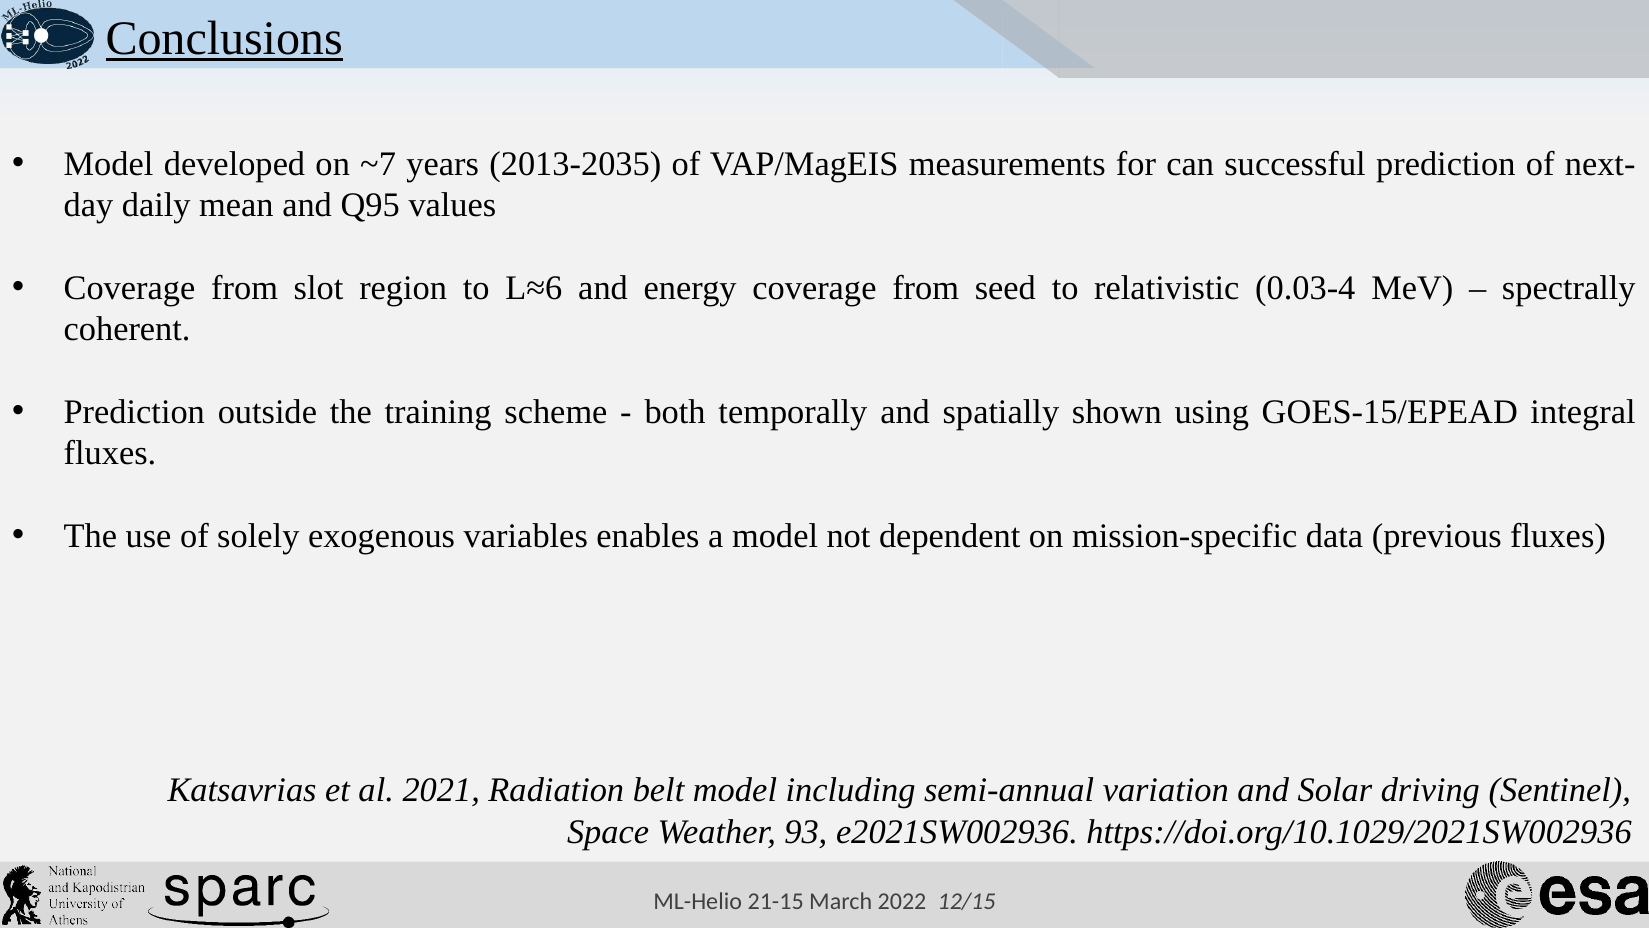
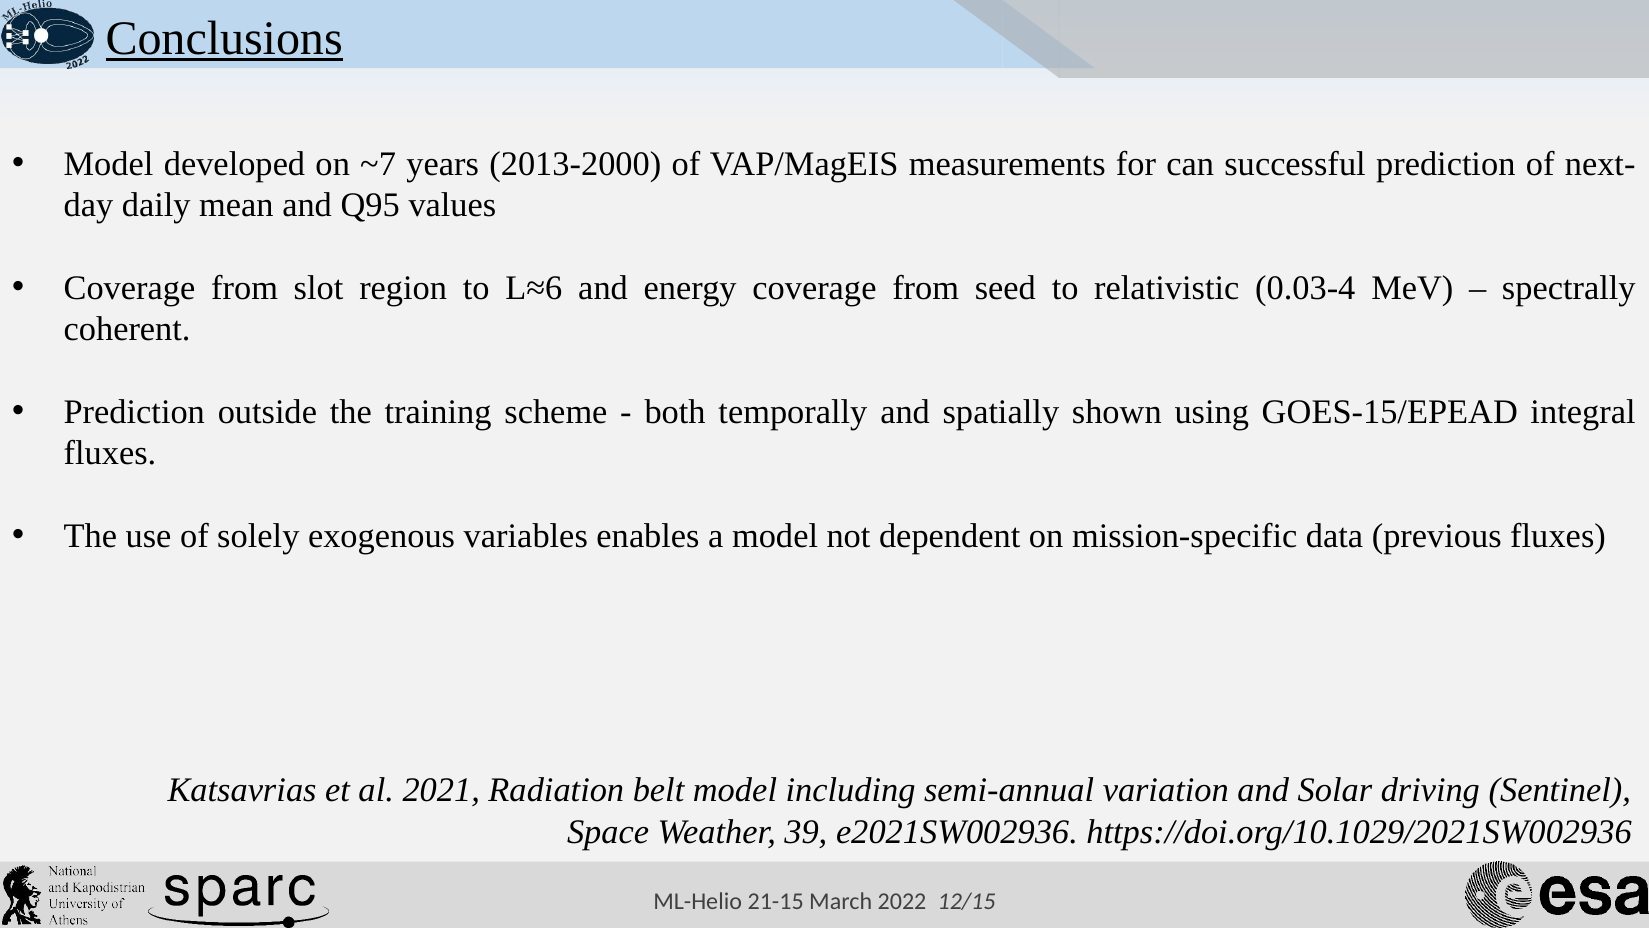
2013-2035: 2013-2035 -> 2013-2000 (575, 164)
93: 93 -> 39 (806, 831)
